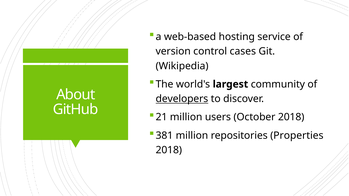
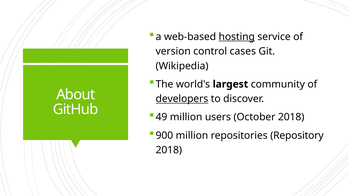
hosting underline: none -> present (237, 37)
21: 21 -> 49 (161, 117)
381: 381 -> 900 (164, 136)
Properties: Properties -> Repository (297, 136)
